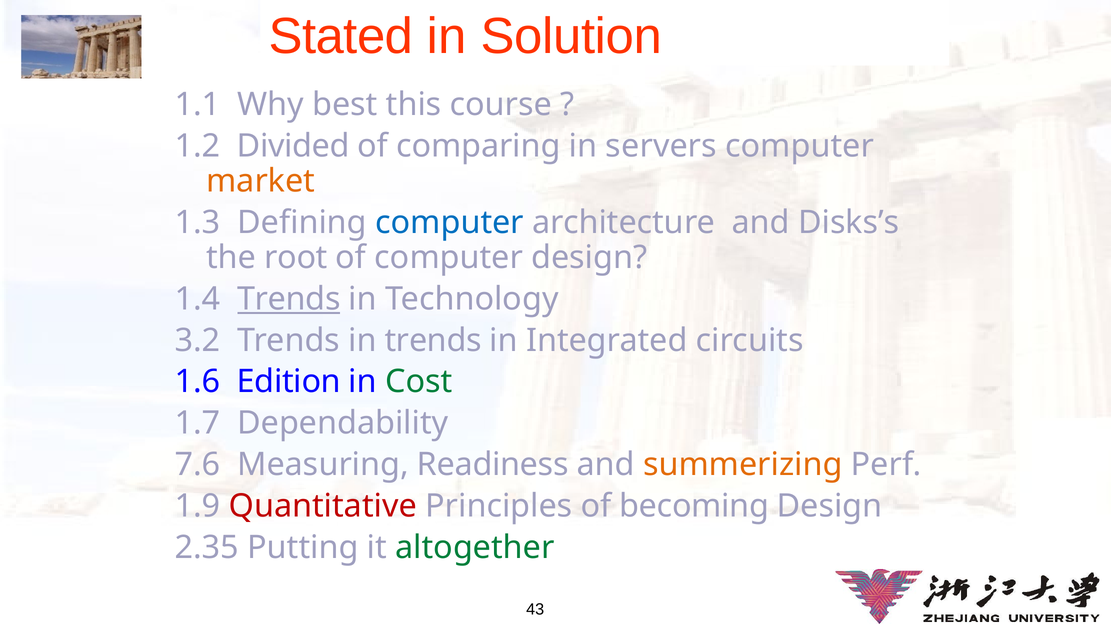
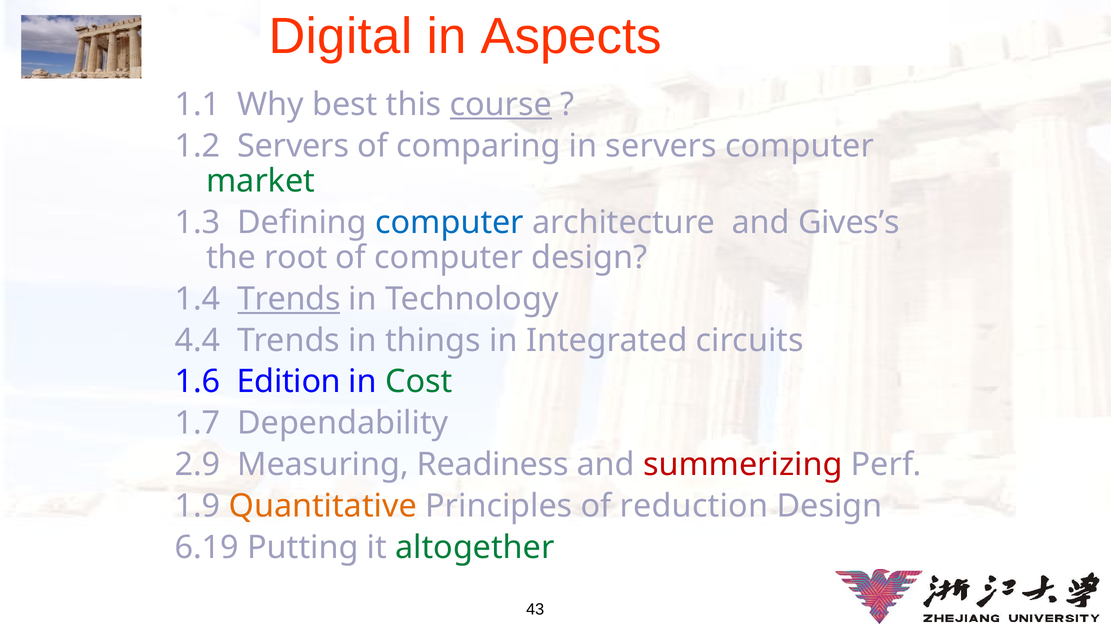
Stated: Stated -> Digital (340, 36)
Solution: Solution -> Aspects (571, 36)
course underline: none -> present (501, 105)
1.2 Divided: Divided -> Servers (293, 146)
market colour: orange -> green (261, 181)
Disks’s: Disks’s -> Gives’s (849, 222)
3.2: 3.2 -> 4.4 (198, 340)
in trends: trends -> things (433, 340)
7.6: 7.6 -> 2.9 (198, 465)
summerizing colour: orange -> red (743, 465)
Quantitative colour: red -> orange (323, 506)
becoming: becoming -> reduction (694, 506)
2.35: 2.35 -> 6.19 (207, 547)
